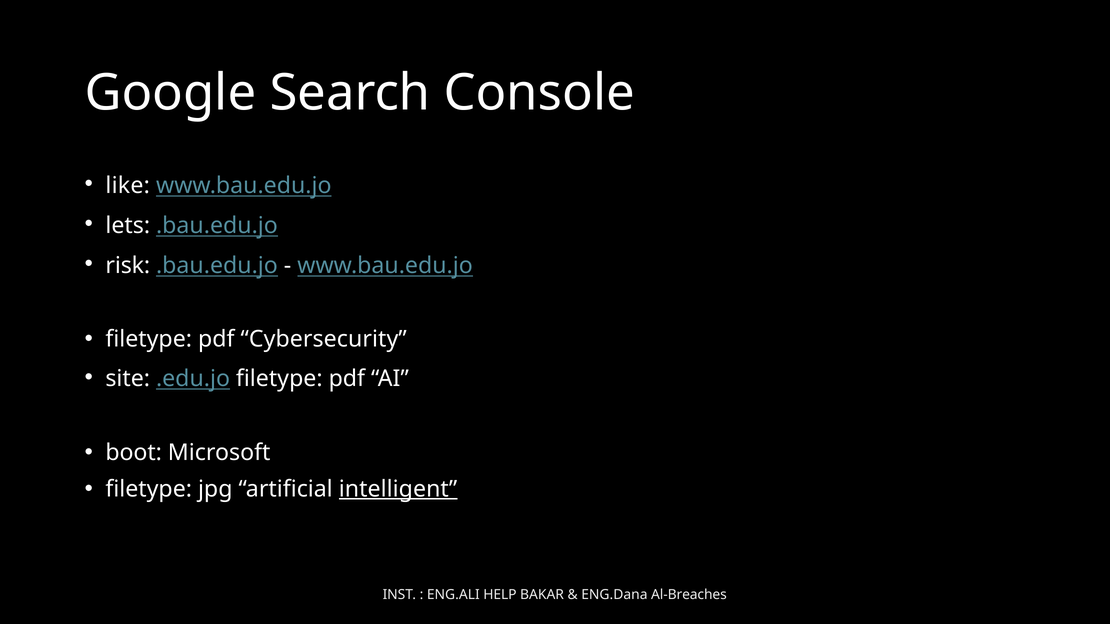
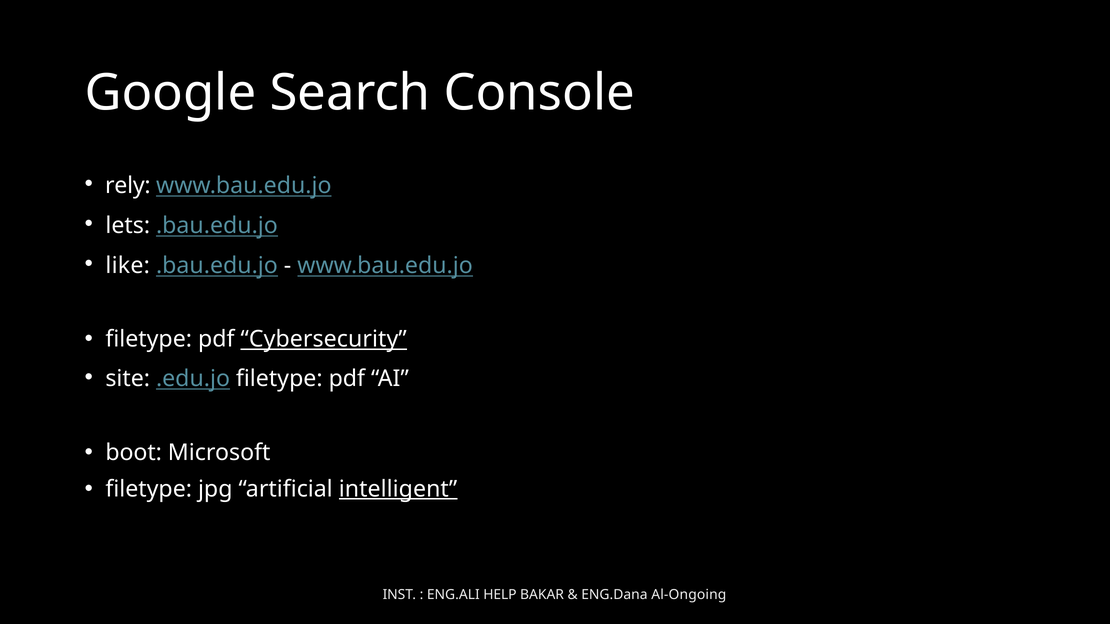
like: like -> rely (128, 186)
risk: risk -> like (128, 266)
Cybersecurity underline: none -> present (324, 339)
Al-Breaches: Al-Breaches -> Al-Ongoing (689, 595)
